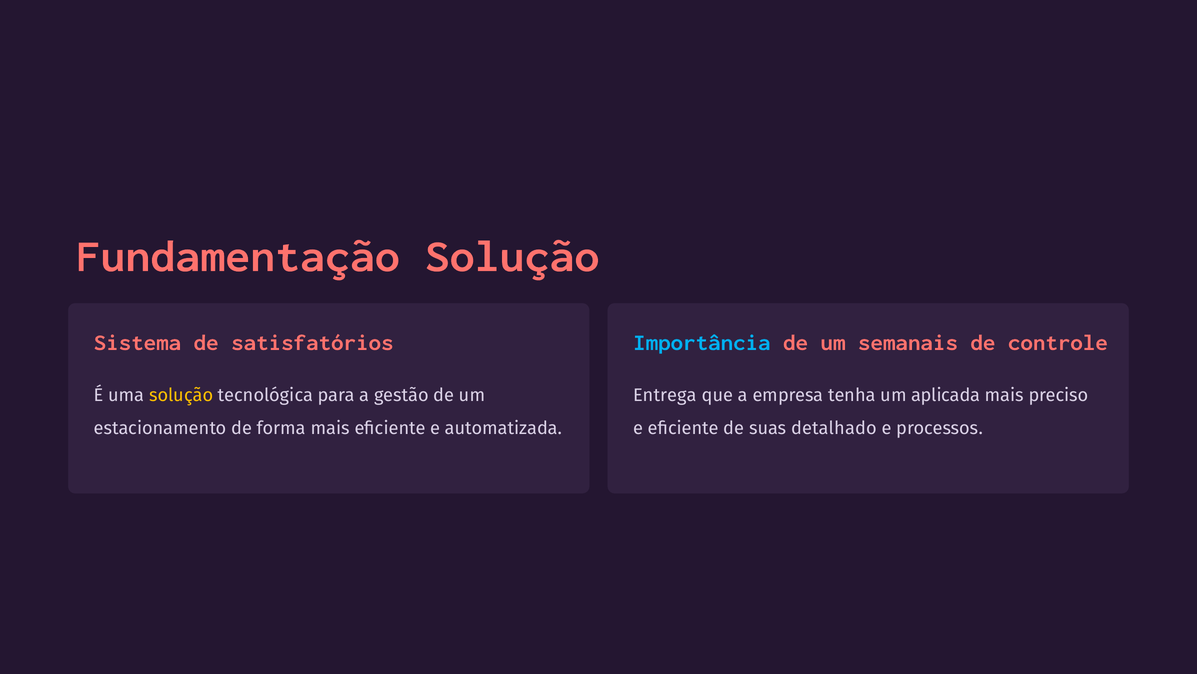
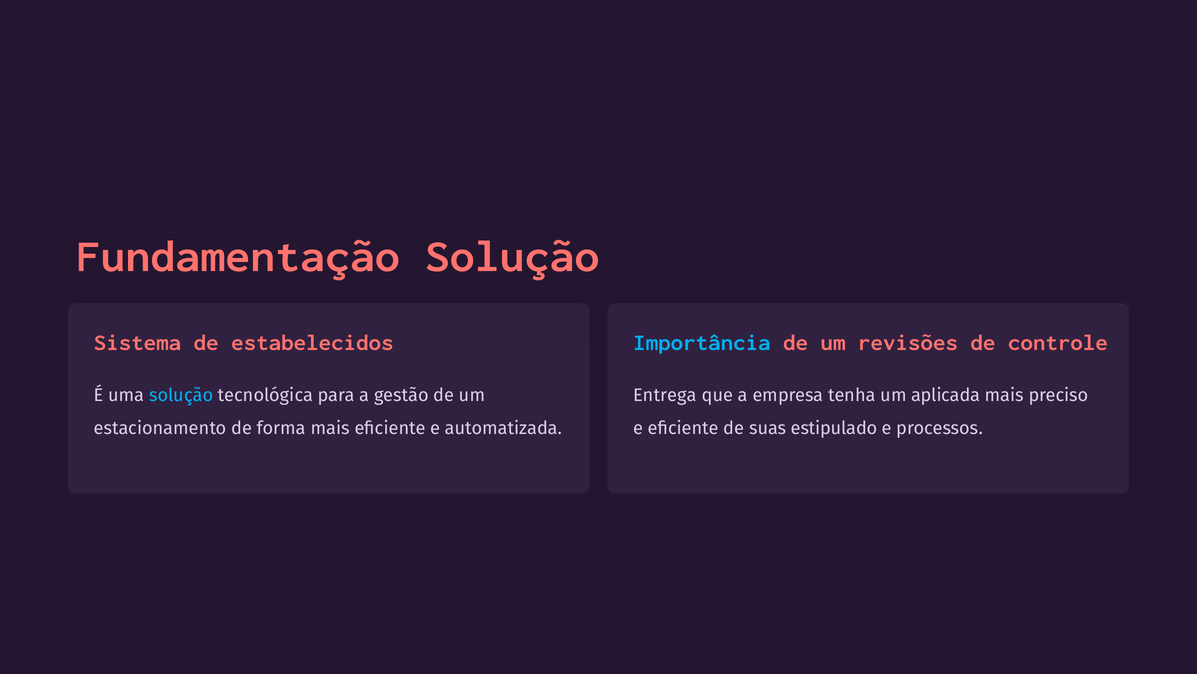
satisfatórios: satisfatórios -> estabelecidos (312, 342)
semanais: semanais -> revisões (908, 342)
solução colour: yellow -> light blue (181, 395)
detalhado: detalhado -> estipulado (834, 428)
